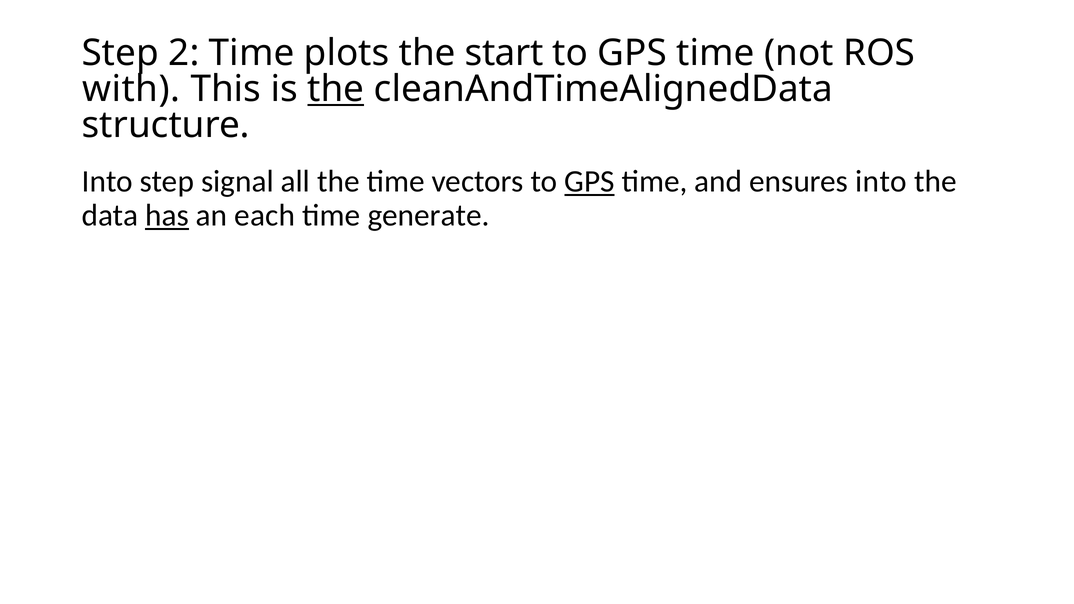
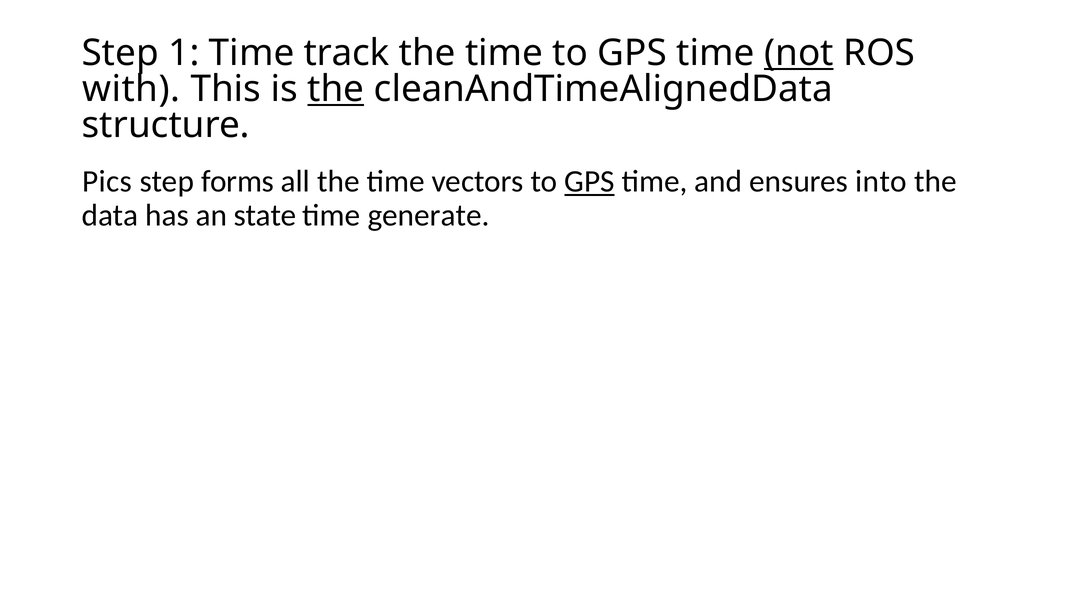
2: 2 -> 1 (184, 53)
plots: plots -> track (347, 53)
start: start -> time (504, 53)
not underline: none -> present (799, 53)
Into: Into -> Pics (107, 182)
signal: signal -> forms (238, 182)
has underline: present -> none (167, 215)
each: each -> state (265, 215)
